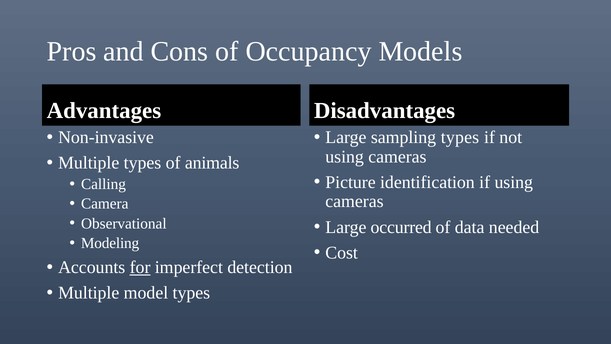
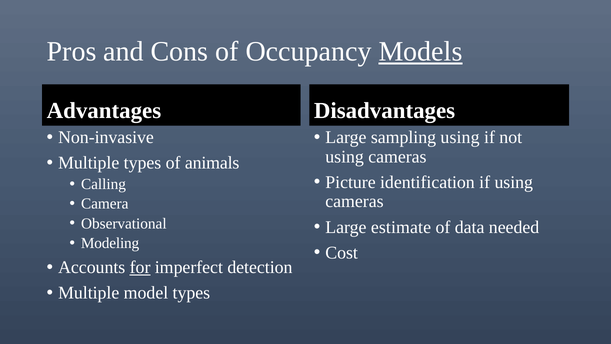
Models underline: none -> present (421, 51)
sampling types: types -> using (460, 137)
occurred: occurred -> estimate (401, 227)
